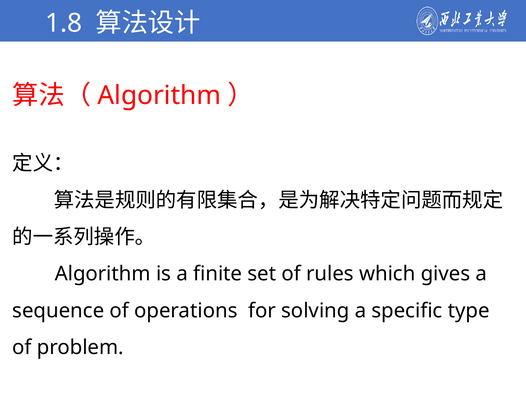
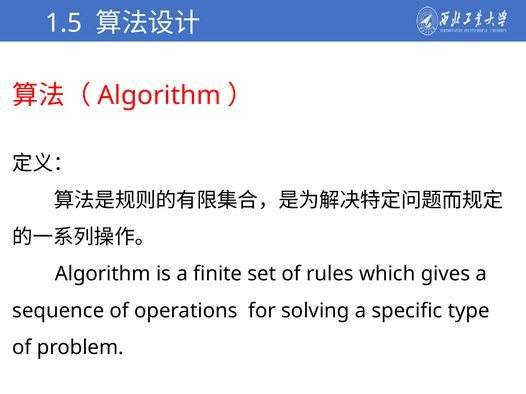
1.8: 1.8 -> 1.5 (64, 23)
